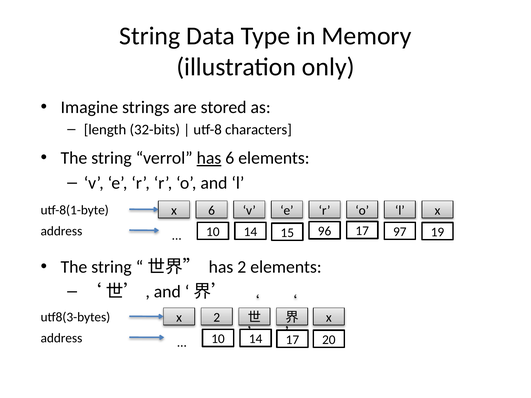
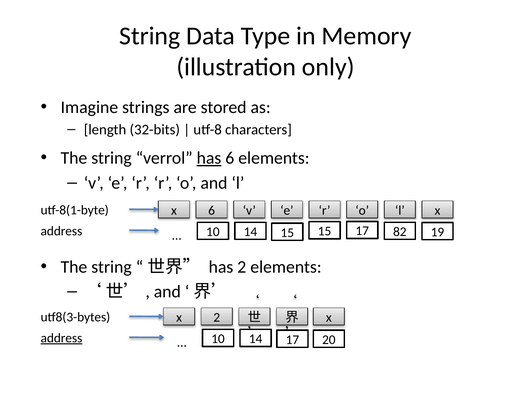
97: 97 -> 82 (400, 232)
15 96: 96 -> 15 (325, 231)
address underline: none -> present (61, 338)
